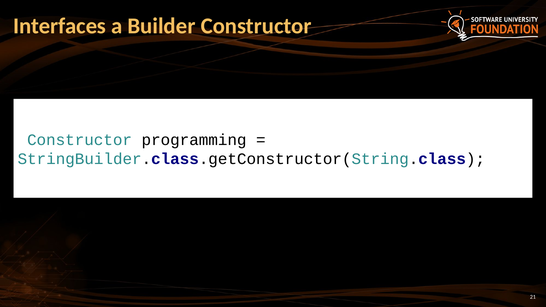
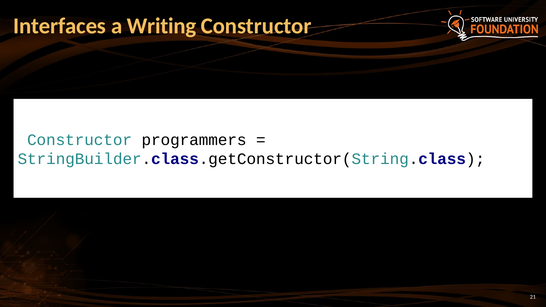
Builder: Builder -> Writing (162, 26)
programming: programming -> programmers (194, 140)
